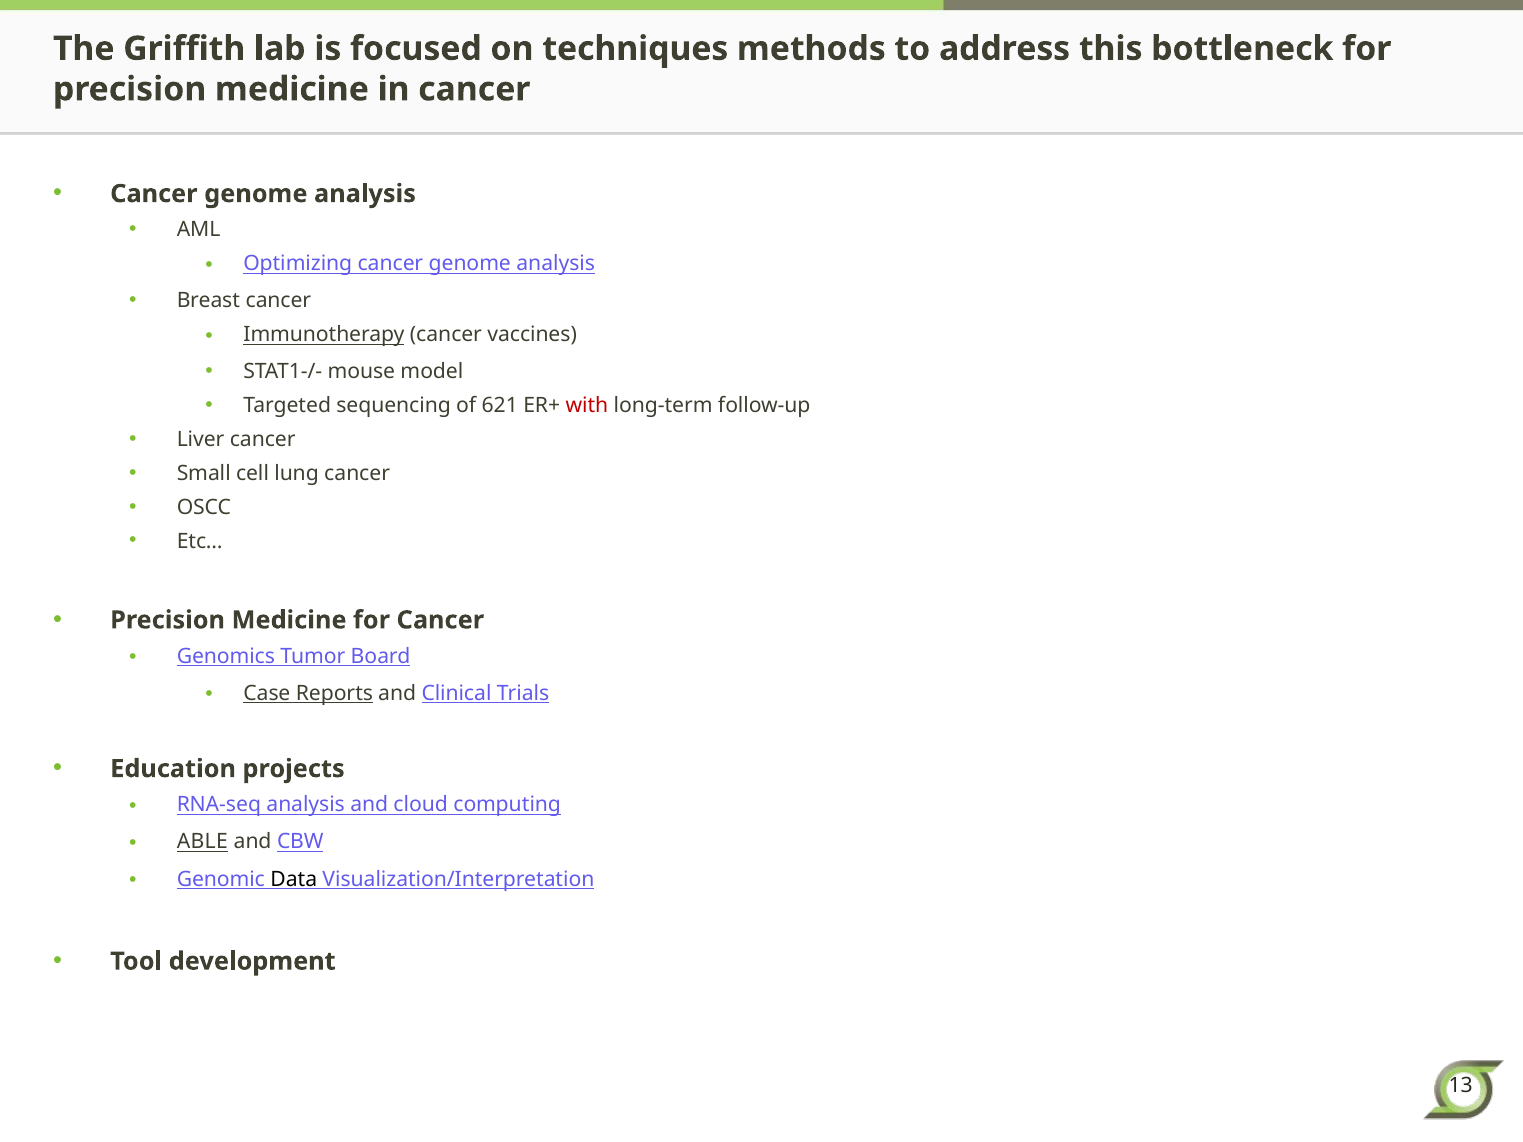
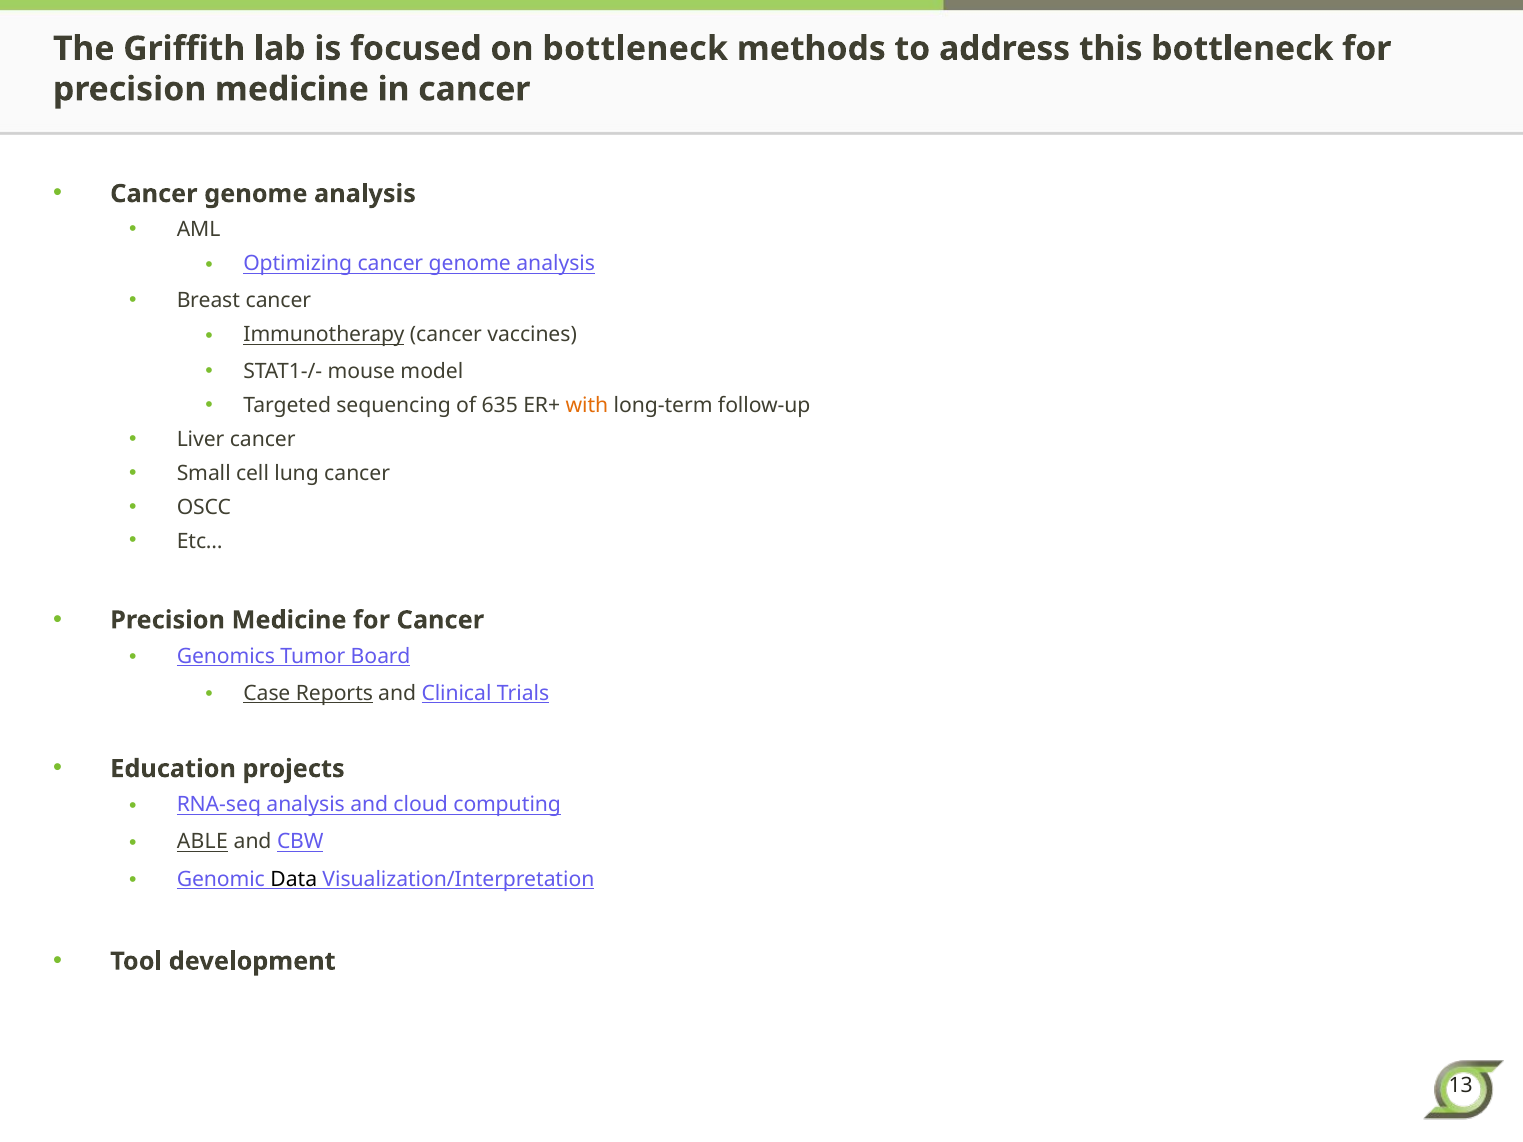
on techniques: techniques -> bottleneck (635, 49)
621: 621 -> 635 (500, 406)
with colour: red -> orange (587, 406)
